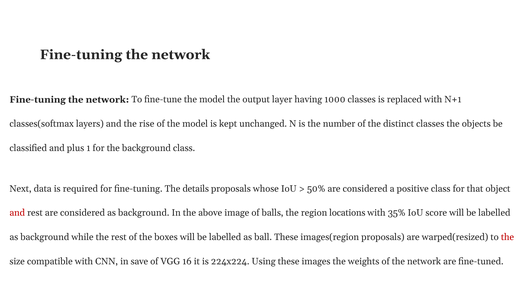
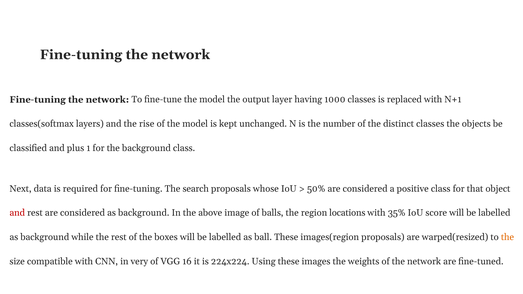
details: details -> search (196, 189)
the colour: red -> orange (507, 237)
save: save -> very (139, 262)
